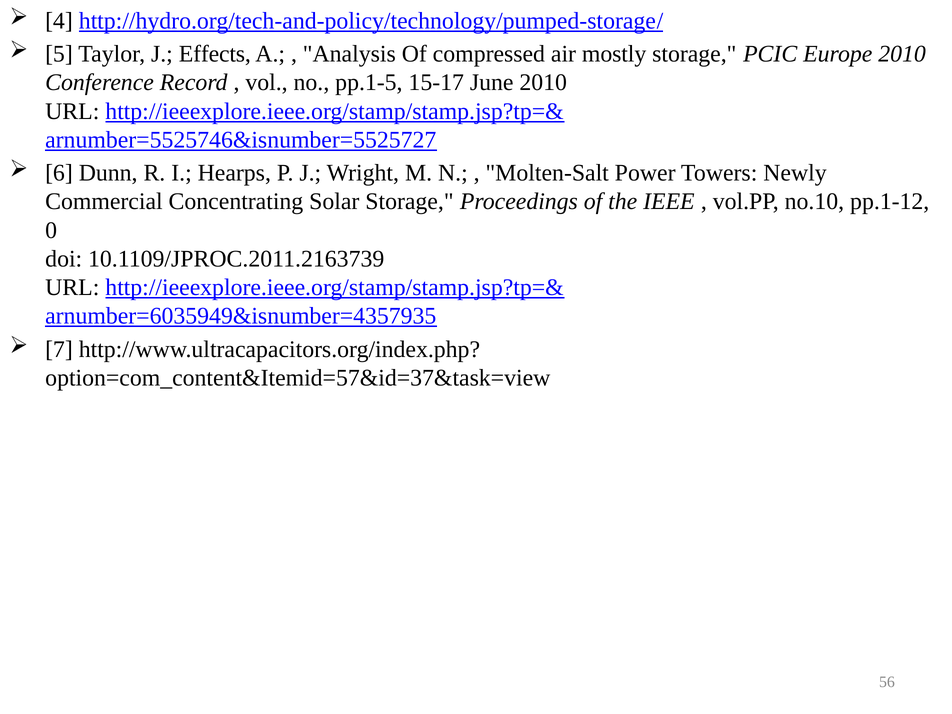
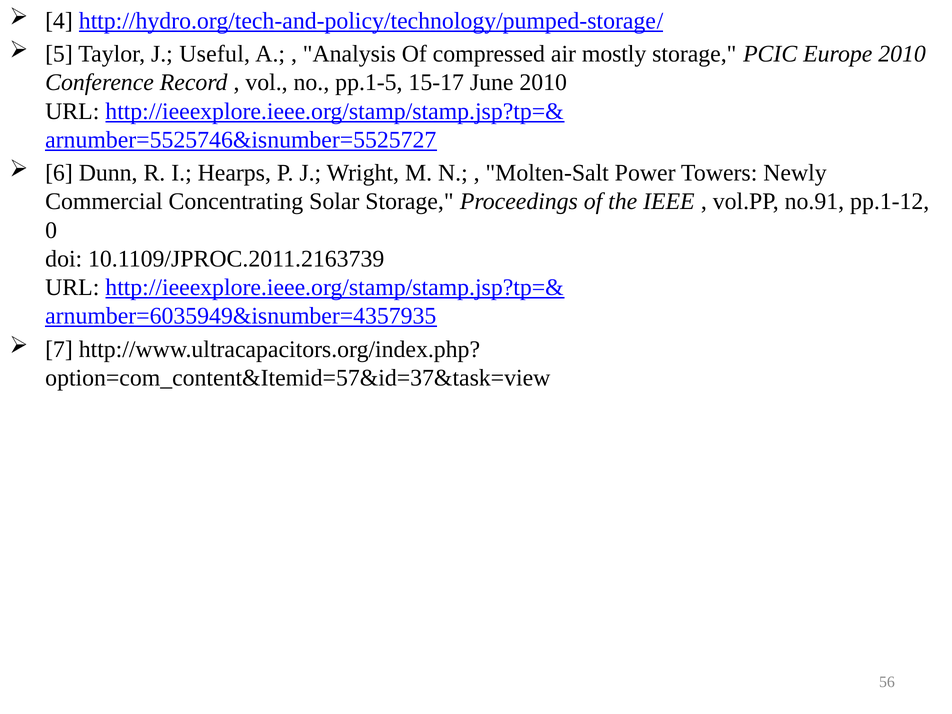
Effects: Effects -> Useful (215, 54)
no.10: no.10 -> no.91 (814, 202)
